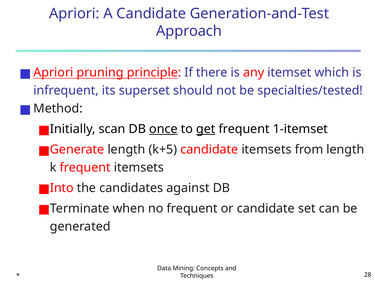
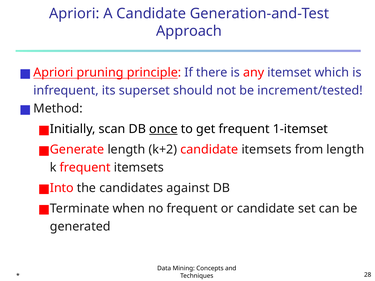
specialties/tested: specialties/tested -> increment/tested (310, 91)
get underline: present -> none (206, 129)
k+5: k+5 -> k+2 (163, 150)
